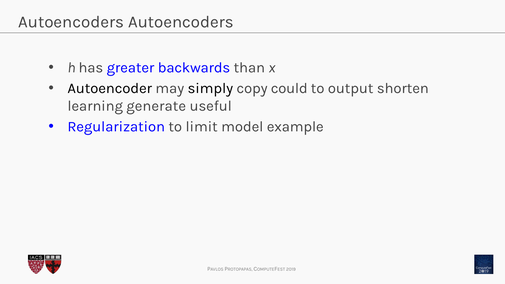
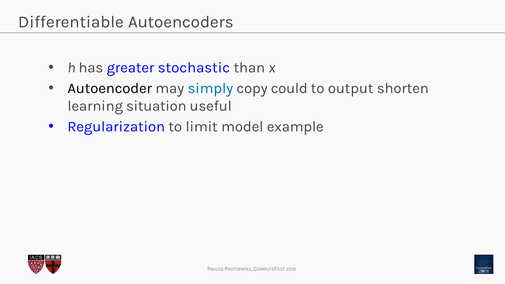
Autoencoders: Autoencoders -> Differentiable (71, 22)
backwards: backwards -> stochastic (194, 68)
simply colour: black -> blue (210, 88)
generate: generate -> situation (156, 106)
